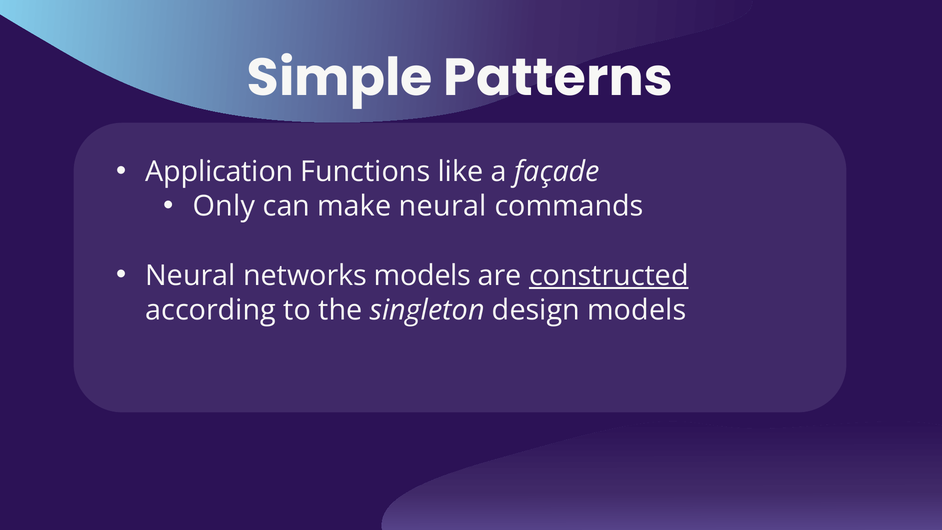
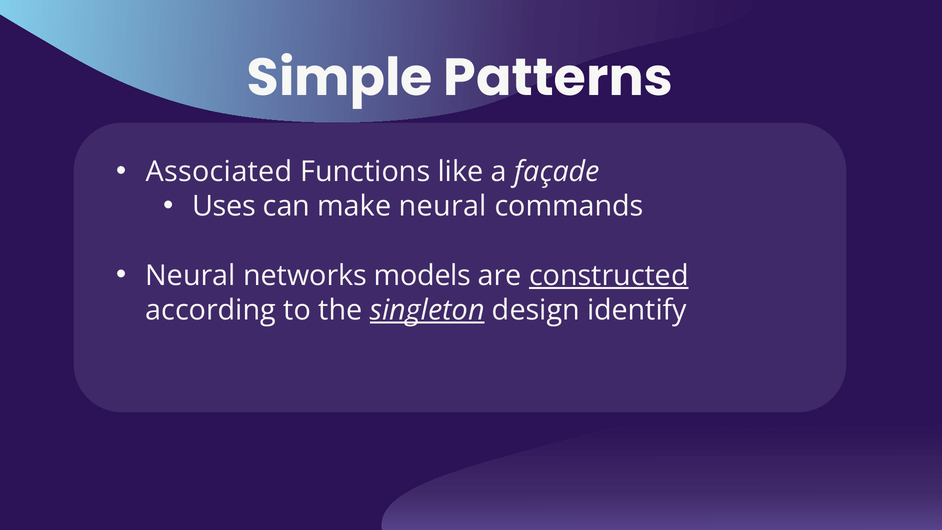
Application: Application -> Associated (219, 172)
Only: Only -> Uses (224, 206)
singleton underline: none -> present (427, 310)
design models: models -> identify (637, 310)
